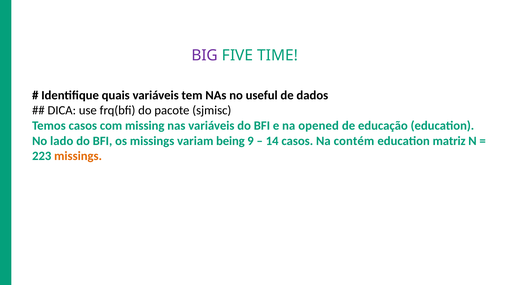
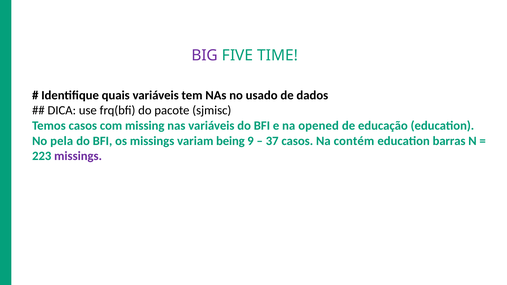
useful: useful -> usado (262, 95)
lado: lado -> pela (62, 141)
14: 14 -> 37 (272, 141)
matriz: matriz -> barras (449, 141)
missings colour: orange -> purple (78, 156)
